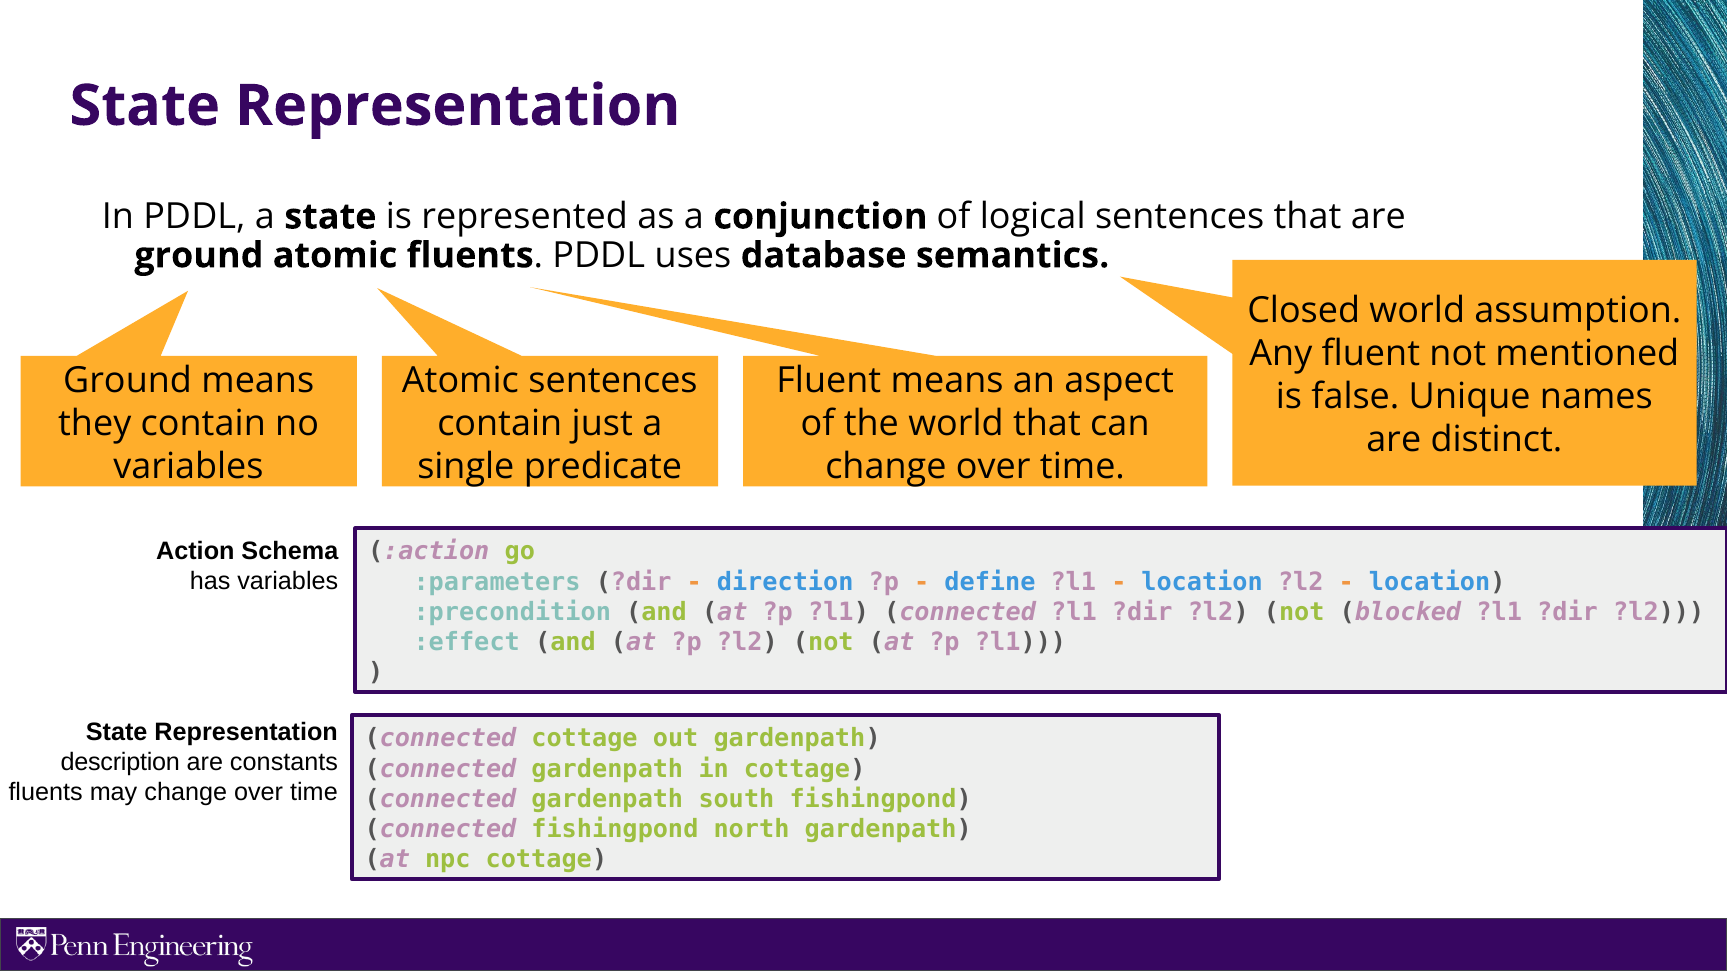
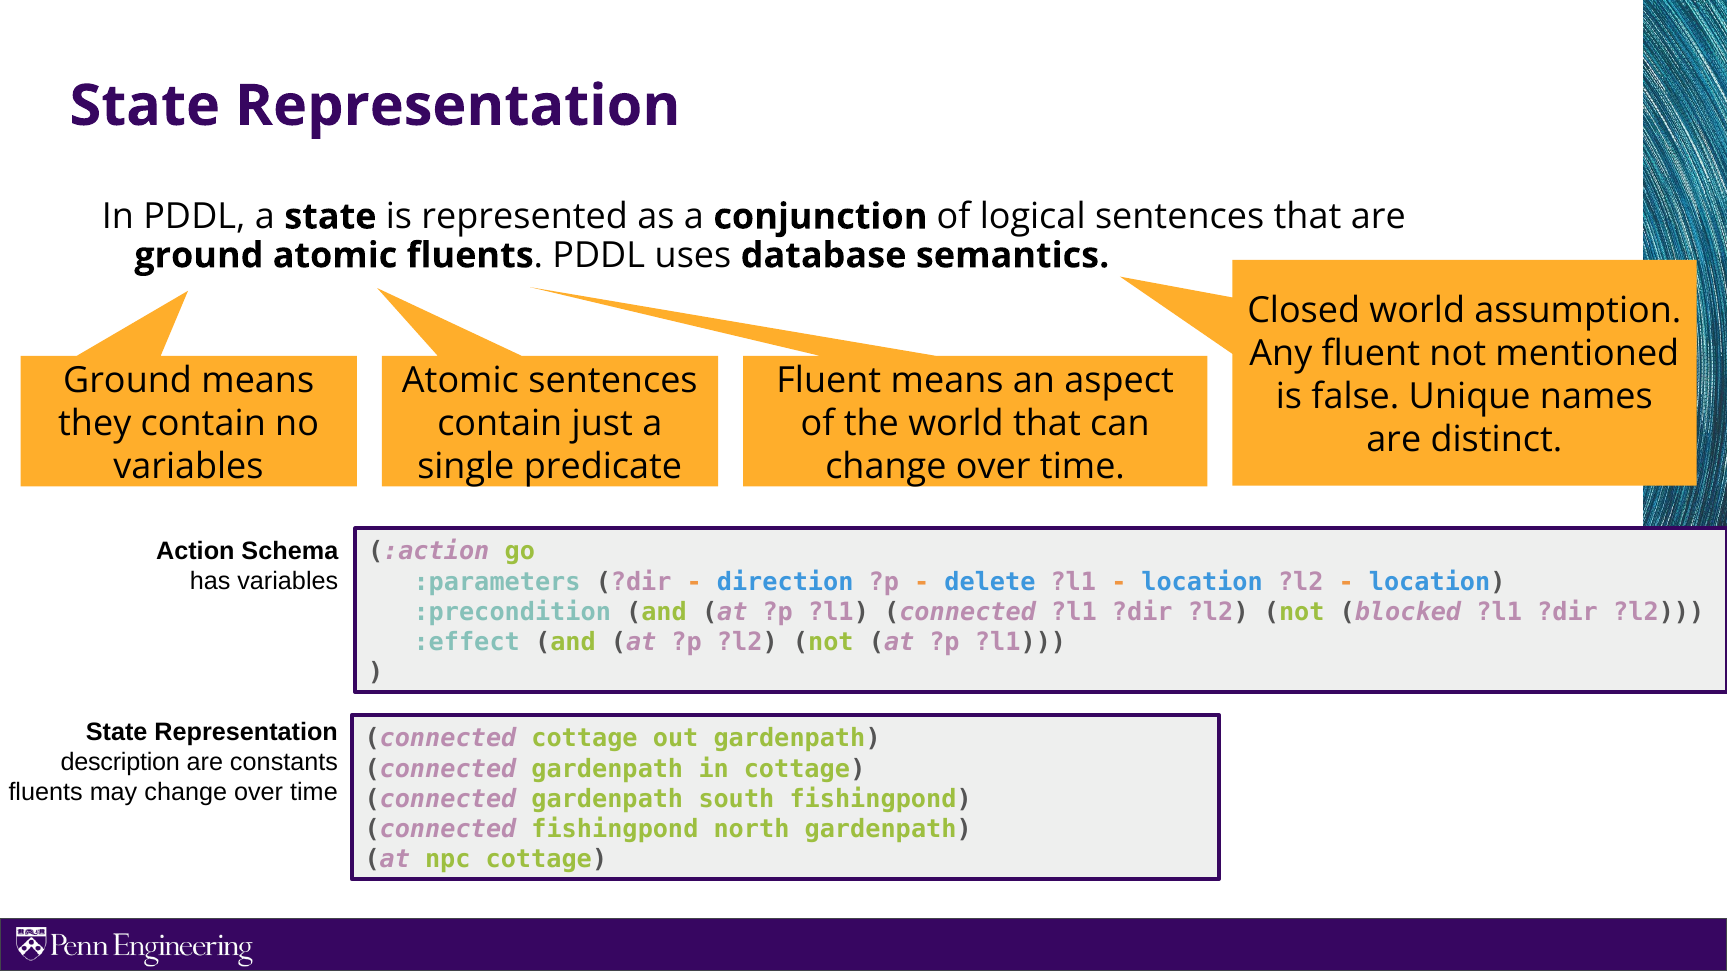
define: define -> delete (990, 582)
